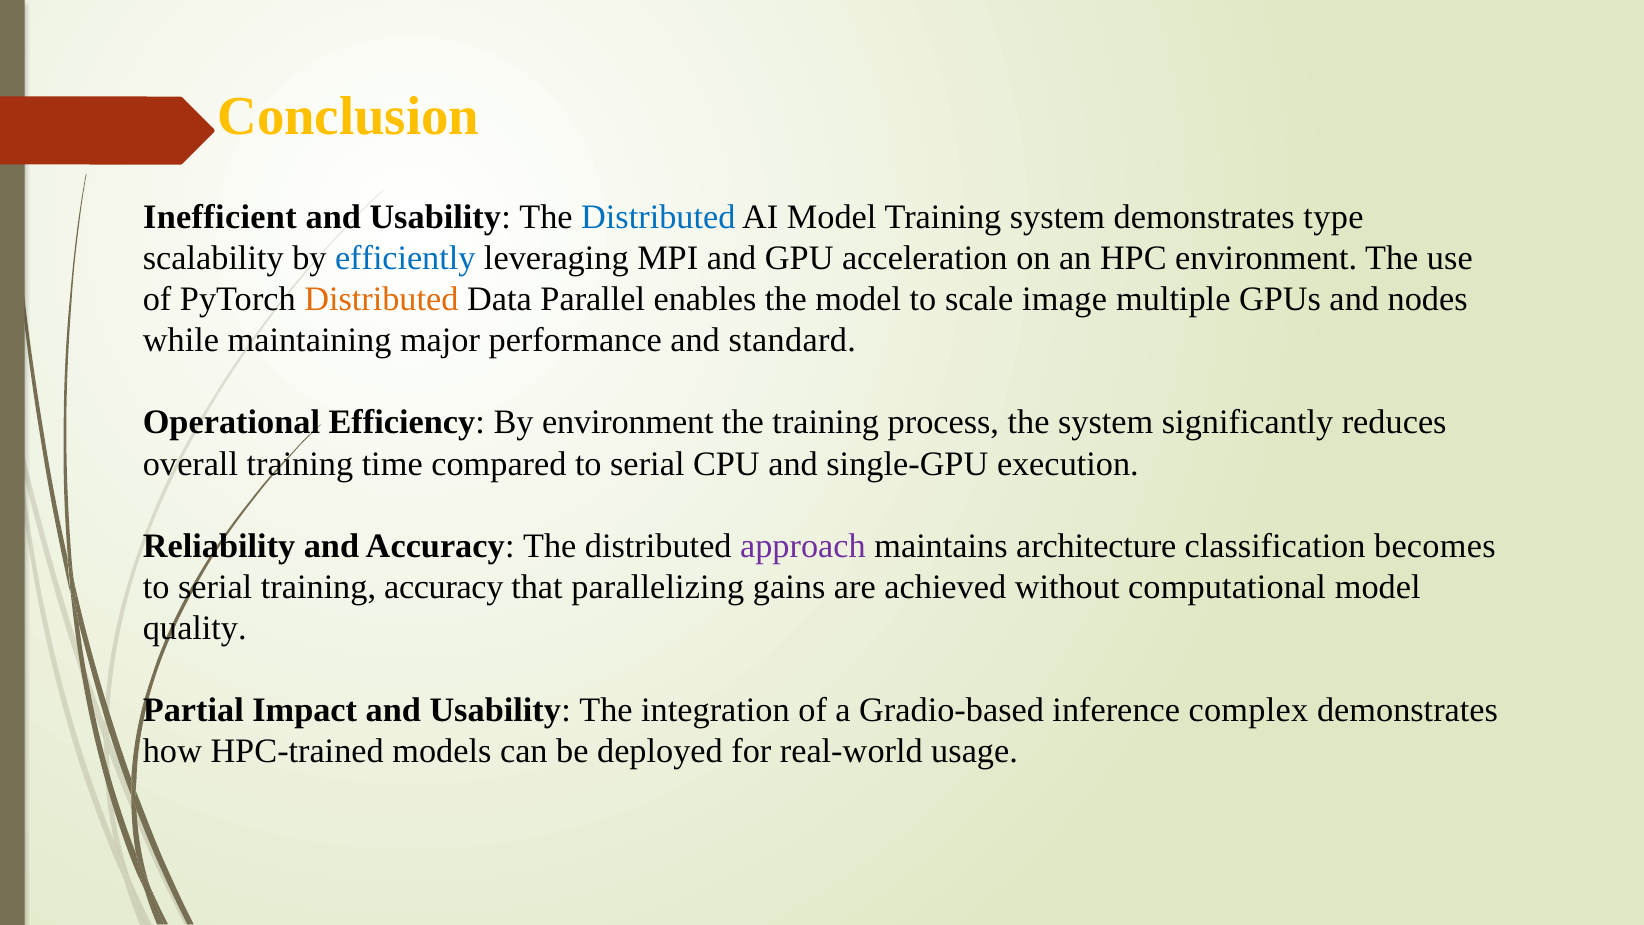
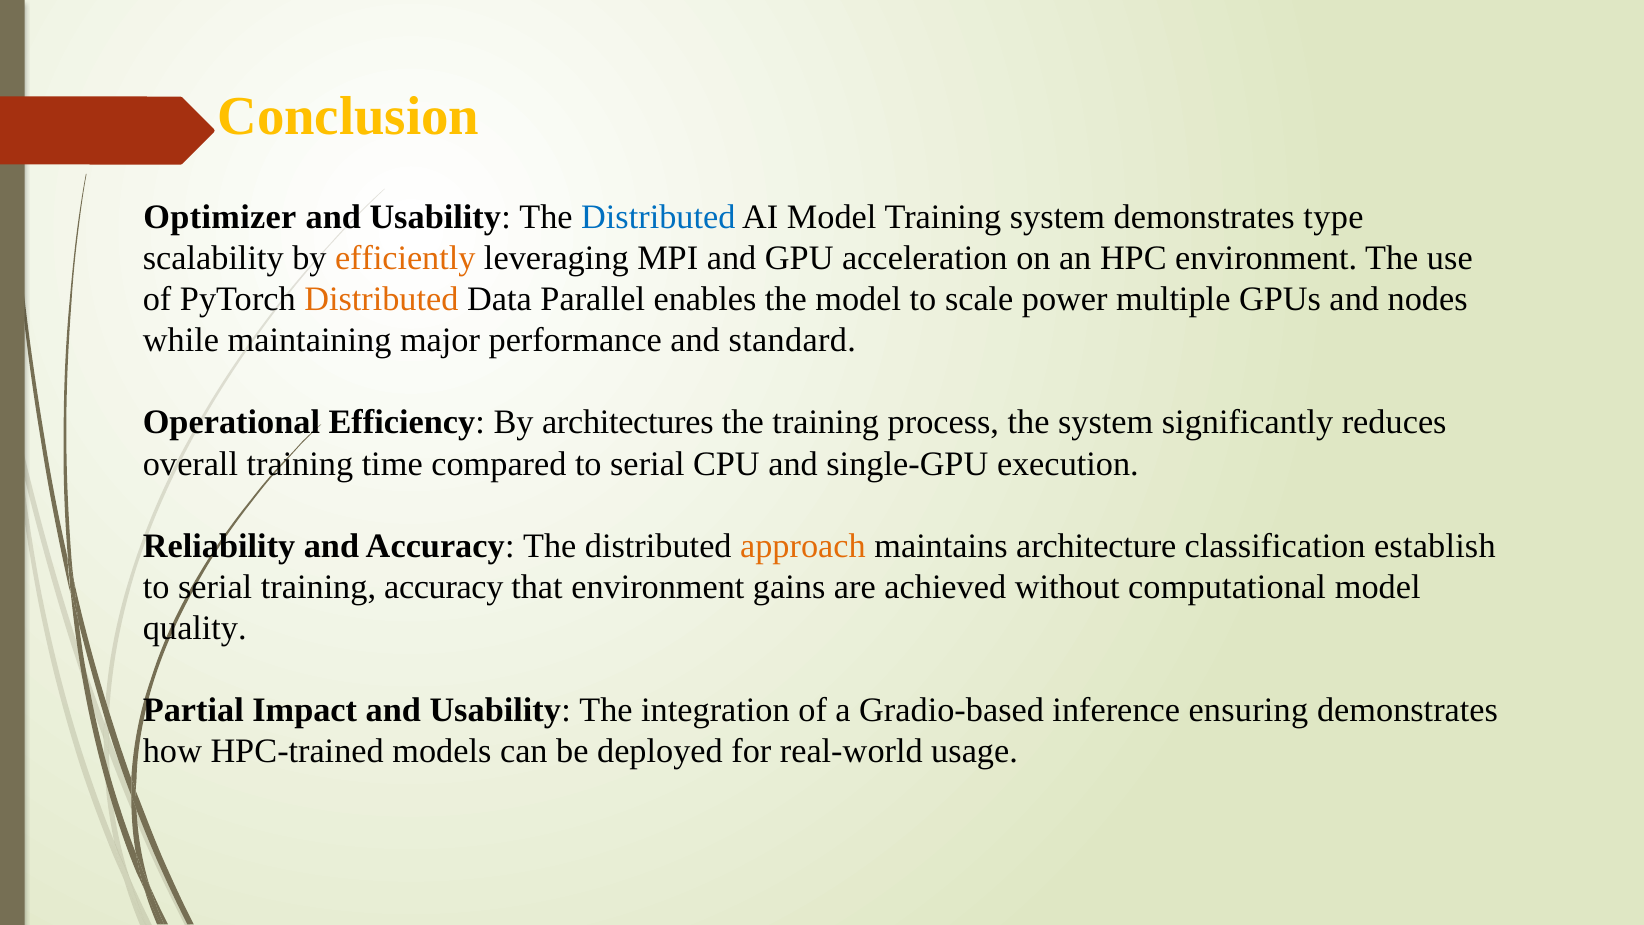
Inefficient: Inefficient -> Optimizer (220, 217)
efficiently colour: blue -> orange (405, 258)
image: image -> power (1065, 299)
By environment: environment -> architectures (628, 423)
approach colour: purple -> orange (803, 546)
becomes: becomes -> establish (1435, 546)
that parallelizing: parallelizing -> environment (658, 587)
complex: complex -> ensuring (1248, 710)
